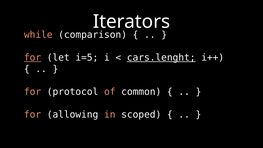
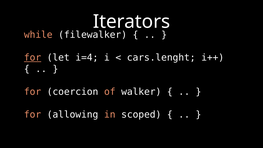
comparison: comparison -> filewalker (93, 35)
i=5: i=5 -> i=4 (87, 58)
cars.lenght underline: present -> none (161, 58)
protocol: protocol -> coercion (73, 92)
common: common -> walker (141, 92)
